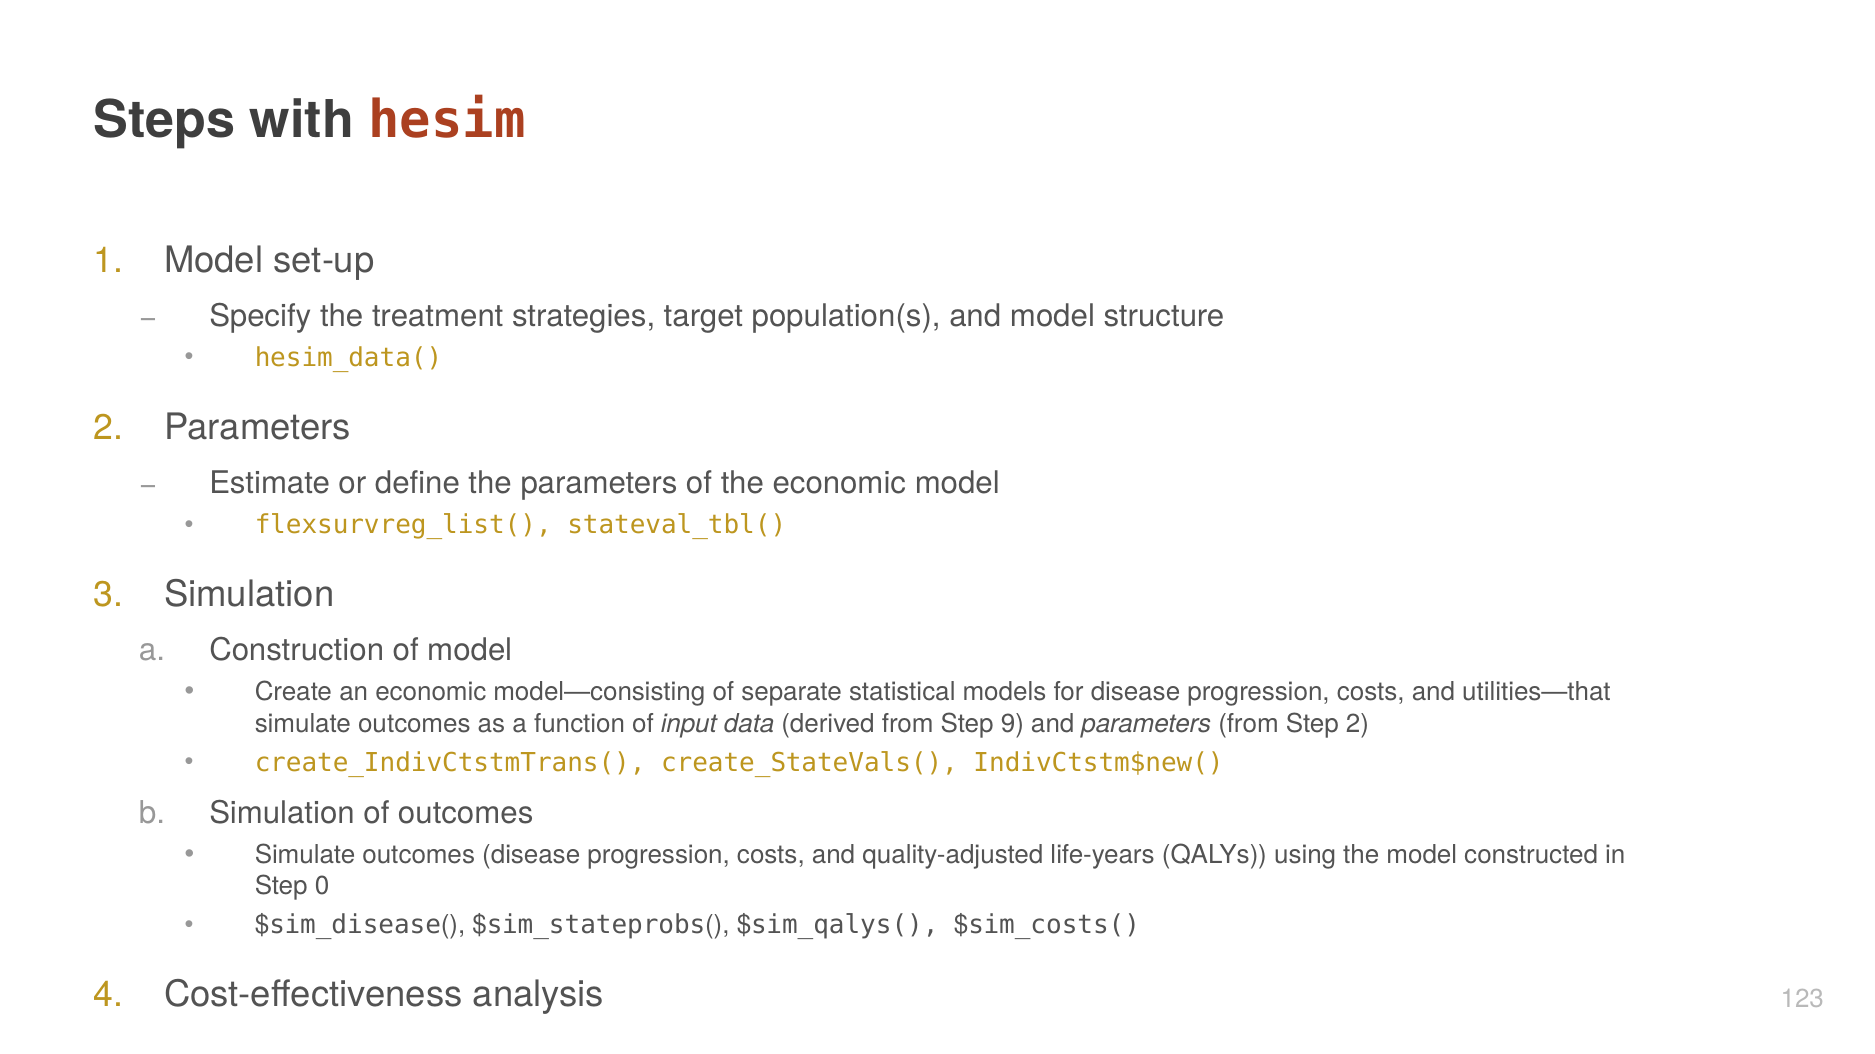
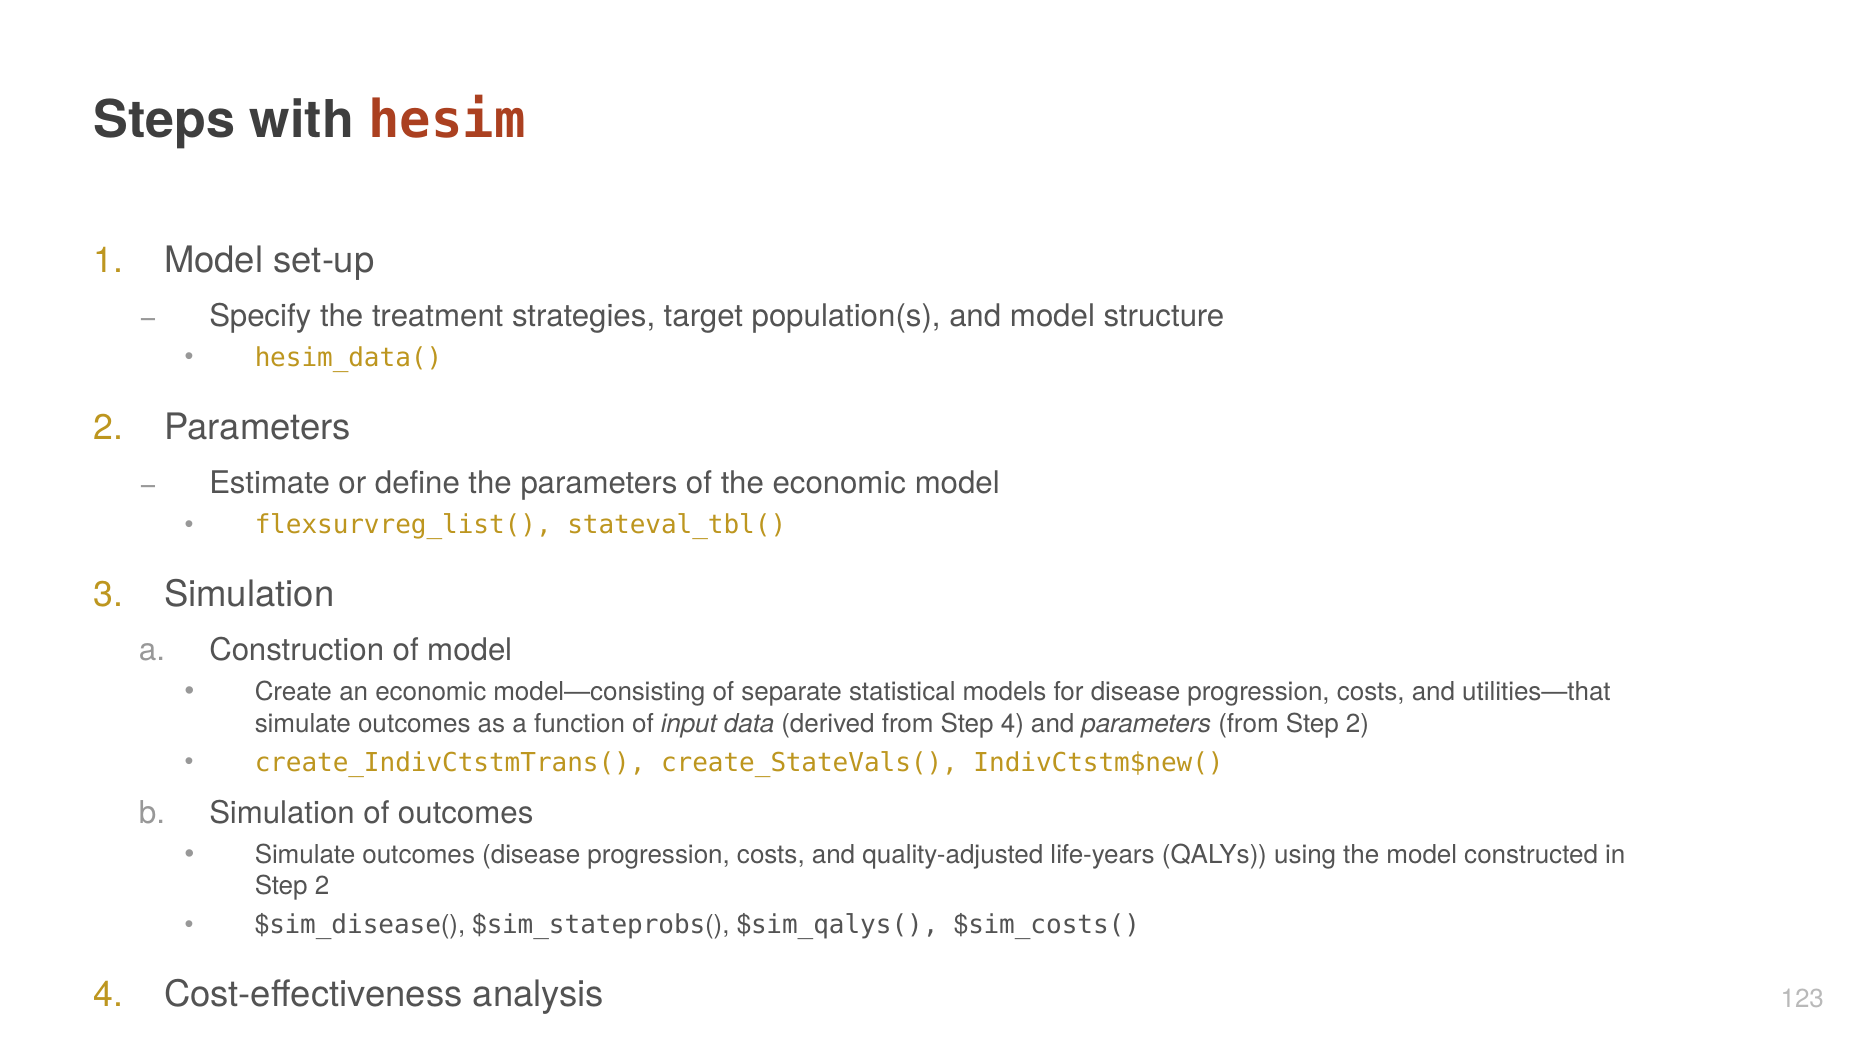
Step 9: 9 -> 4 (1012, 724)
0: 0 -> 2 (322, 887)
